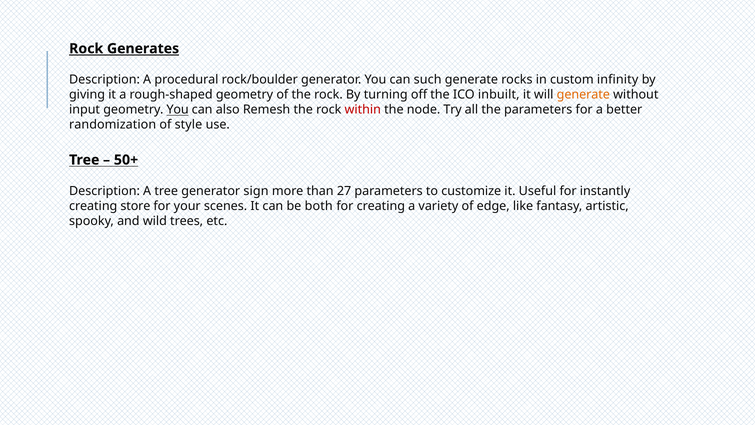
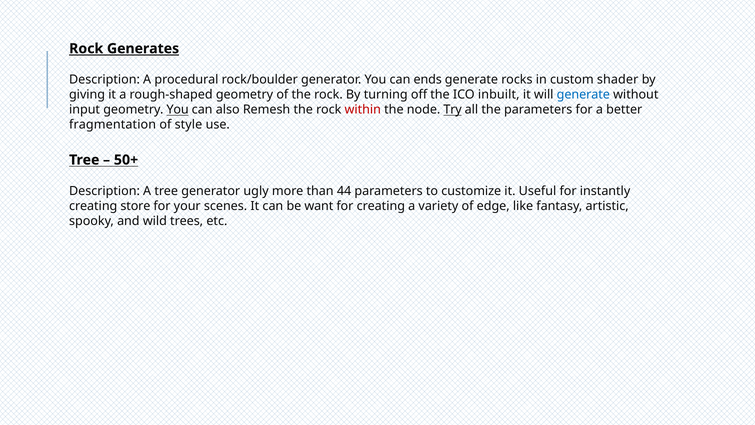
such: such -> ends (428, 80)
infinity: infinity -> shader (618, 80)
generate colour: orange -> blue (583, 95)
Try underline: none -> present (453, 110)
randomization: randomization -> fragmentation (113, 125)
sign: sign -> ugly (256, 191)
27: 27 -> 44 (344, 191)
both: both -> want (319, 206)
